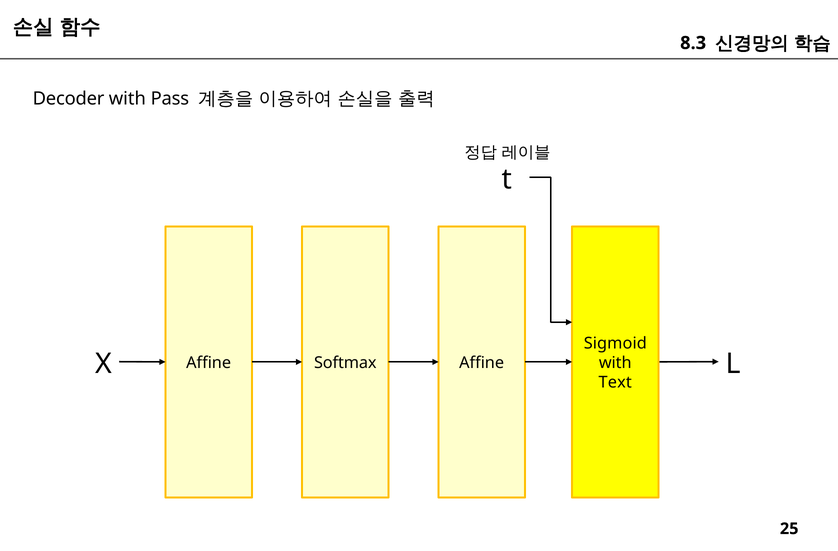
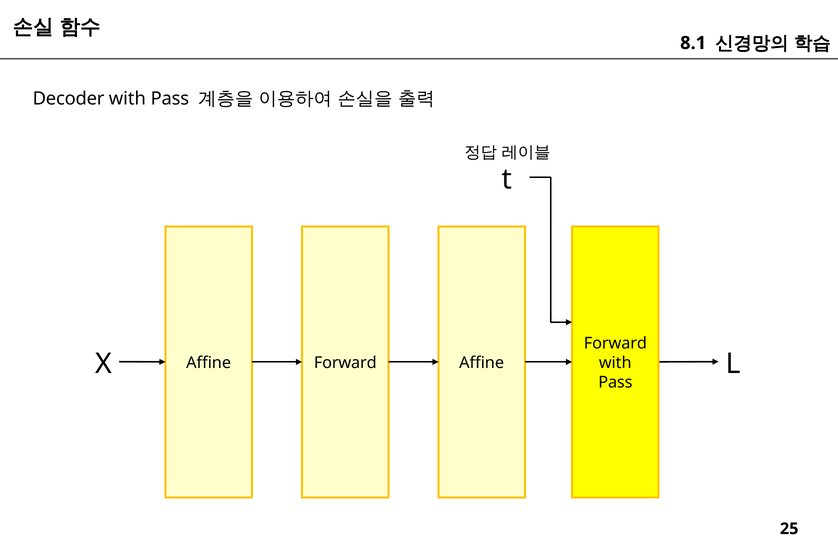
8.3: 8.3 -> 8.1 (693, 43)
Sigmoid: Sigmoid -> Forward (615, 343)
Affine Softmax: Softmax -> Forward (345, 363)
Text: Text -> Pass (615, 382)
